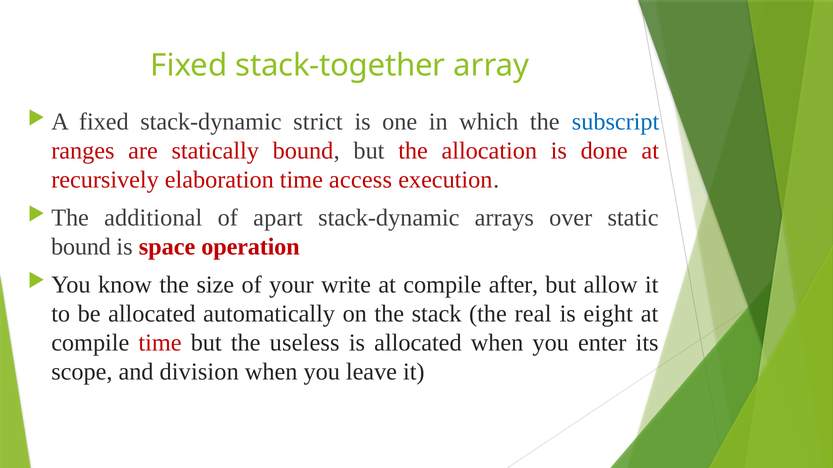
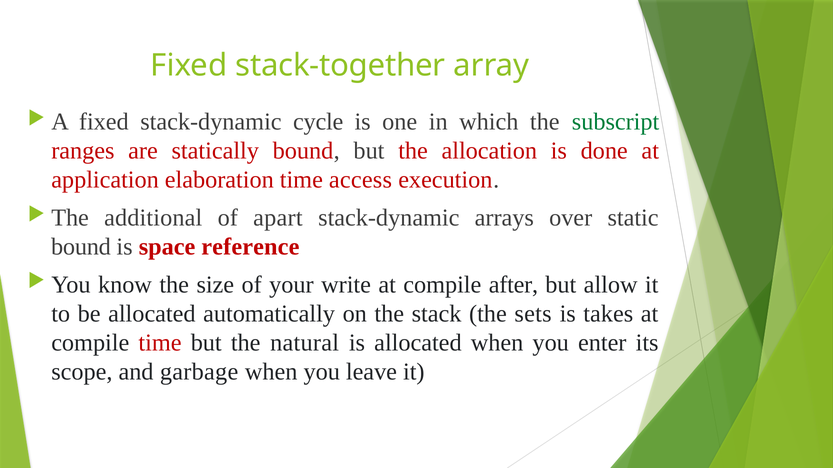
strict: strict -> cycle (318, 122)
subscript colour: blue -> green (616, 122)
recursively: recursively -> application (105, 180)
operation: operation -> reference (250, 247)
real: real -> sets (533, 314)
eight: eight -> takes (608, 314)
useless: useless -> natural (305, 343)
division: division -> garbage (199, 372)
